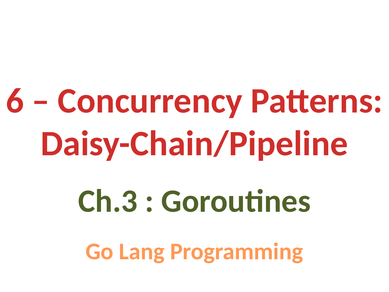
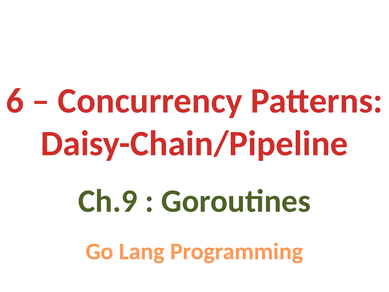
Ch.3: Ch.3 -> Ch.9 (108, 201)
